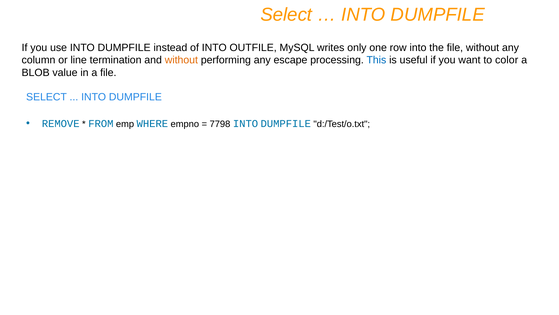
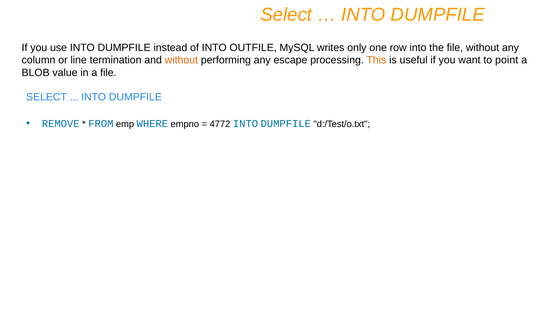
This colour: blue -> orange (376, 60)
color: color -> point (507, 60)
7798: 7798 -> 4772 (220, 124)
